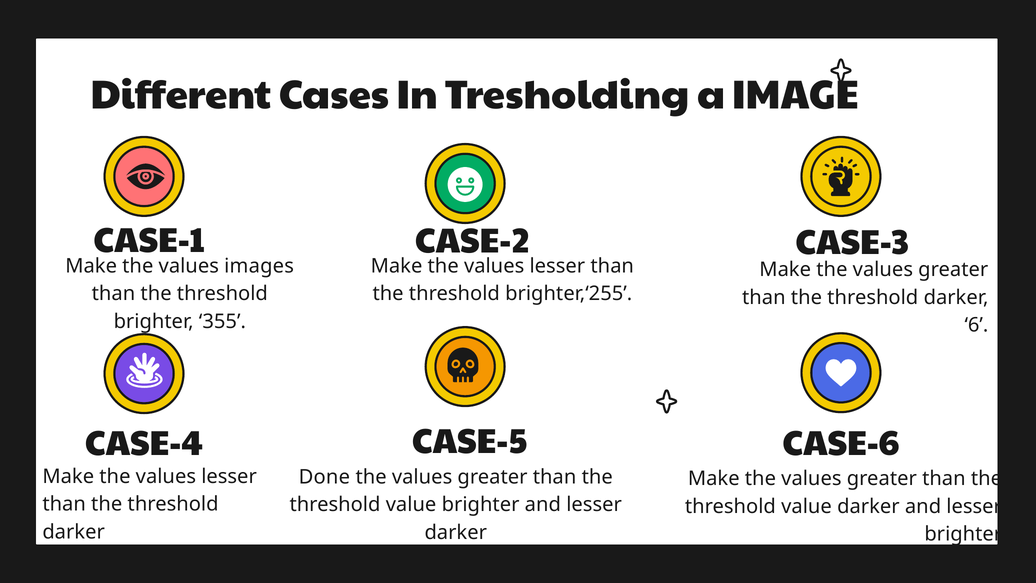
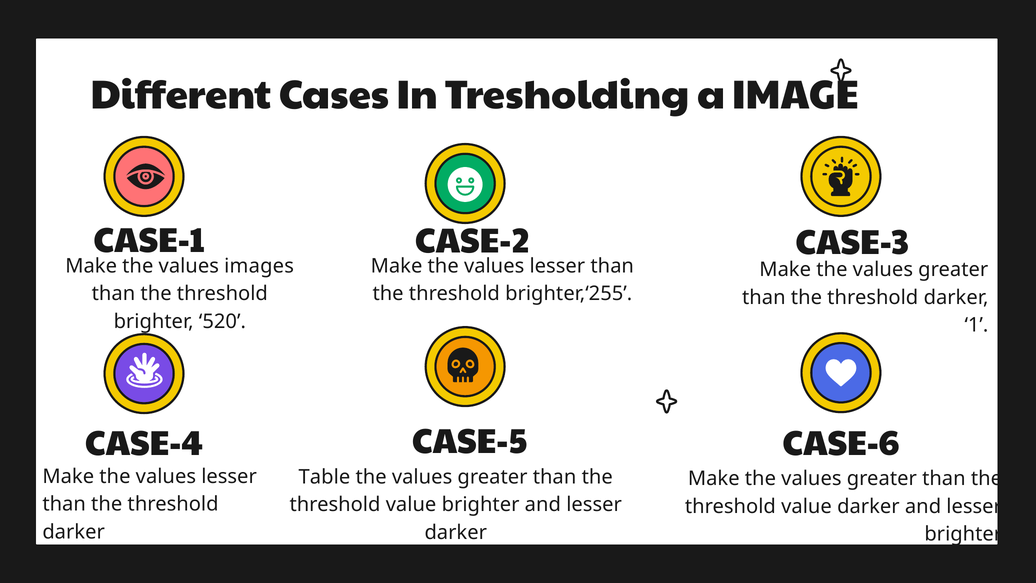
355: 355 -> 520 (222, 321)
6: 6 -> 1 (976, 325)
Done: Done -> Table (324, 477)
